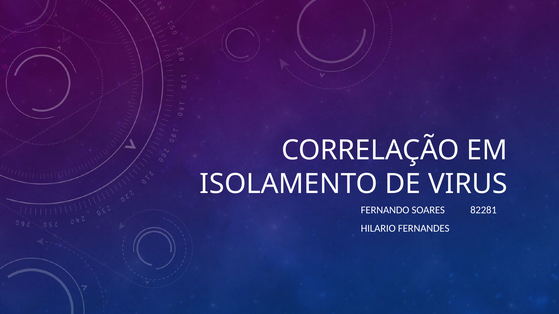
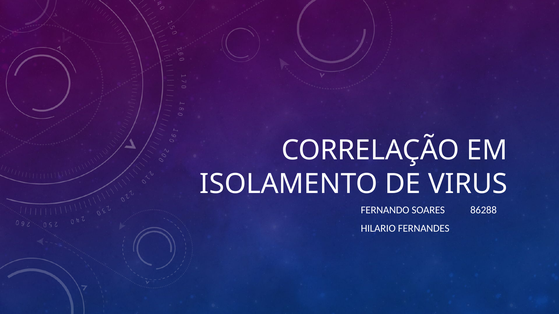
82281: 82281 -> 86288 (484, 210)
